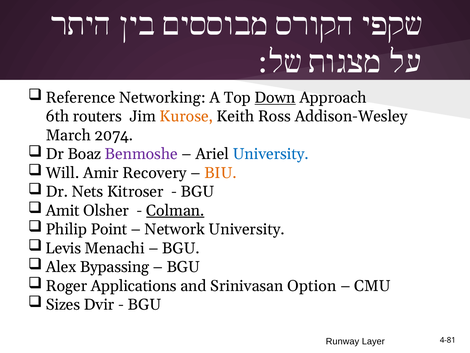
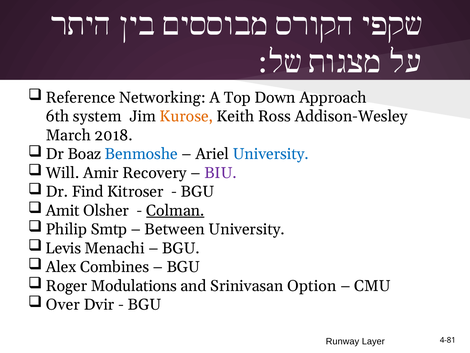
Down underline: present -> none (275, 97)
routers: routers -> system (97, 116)
2074: 2074 -> 2018 (114, 135)
Benmoshe colour: purple -> blue (141, 154)
BIU colour: orange -> purple (221, 173)
Nets: Nets -> Find (88, 191)
Point: Point -> Smtp (109, 229)
Network: Network -> Between (175, 229)
Bypassing: Bypassing -> Combines (115, 267)
Applications: Applications -> Modulations (134, 285)
Sizes: Sizes -> Over (63, 304)
